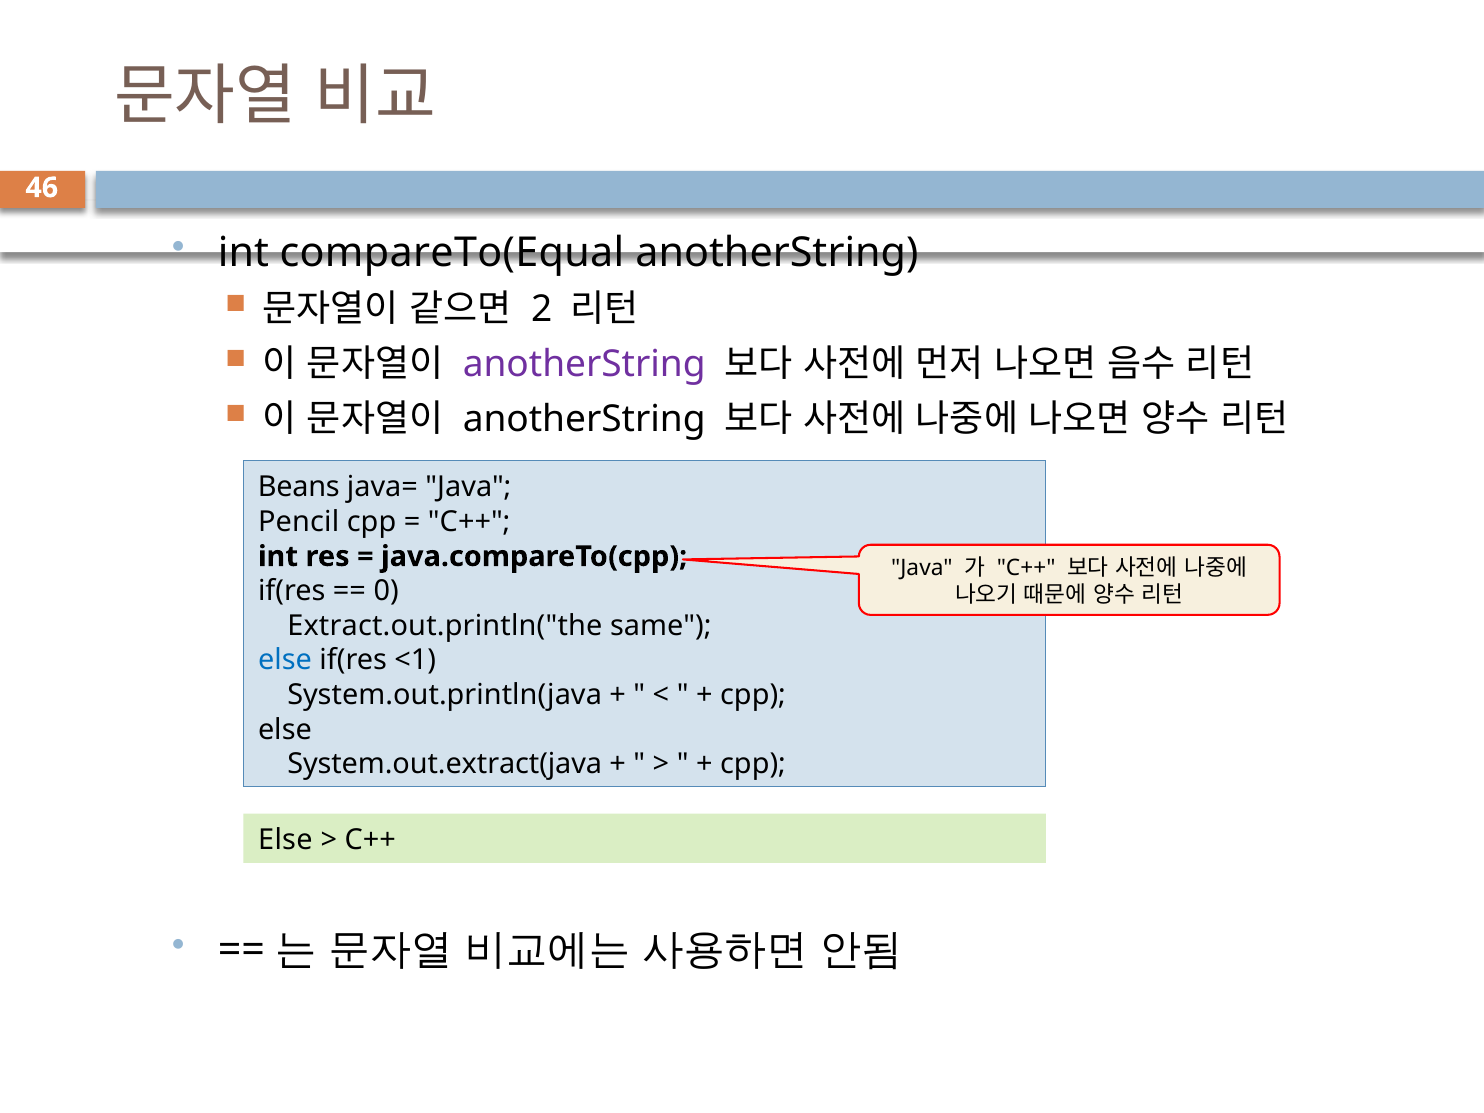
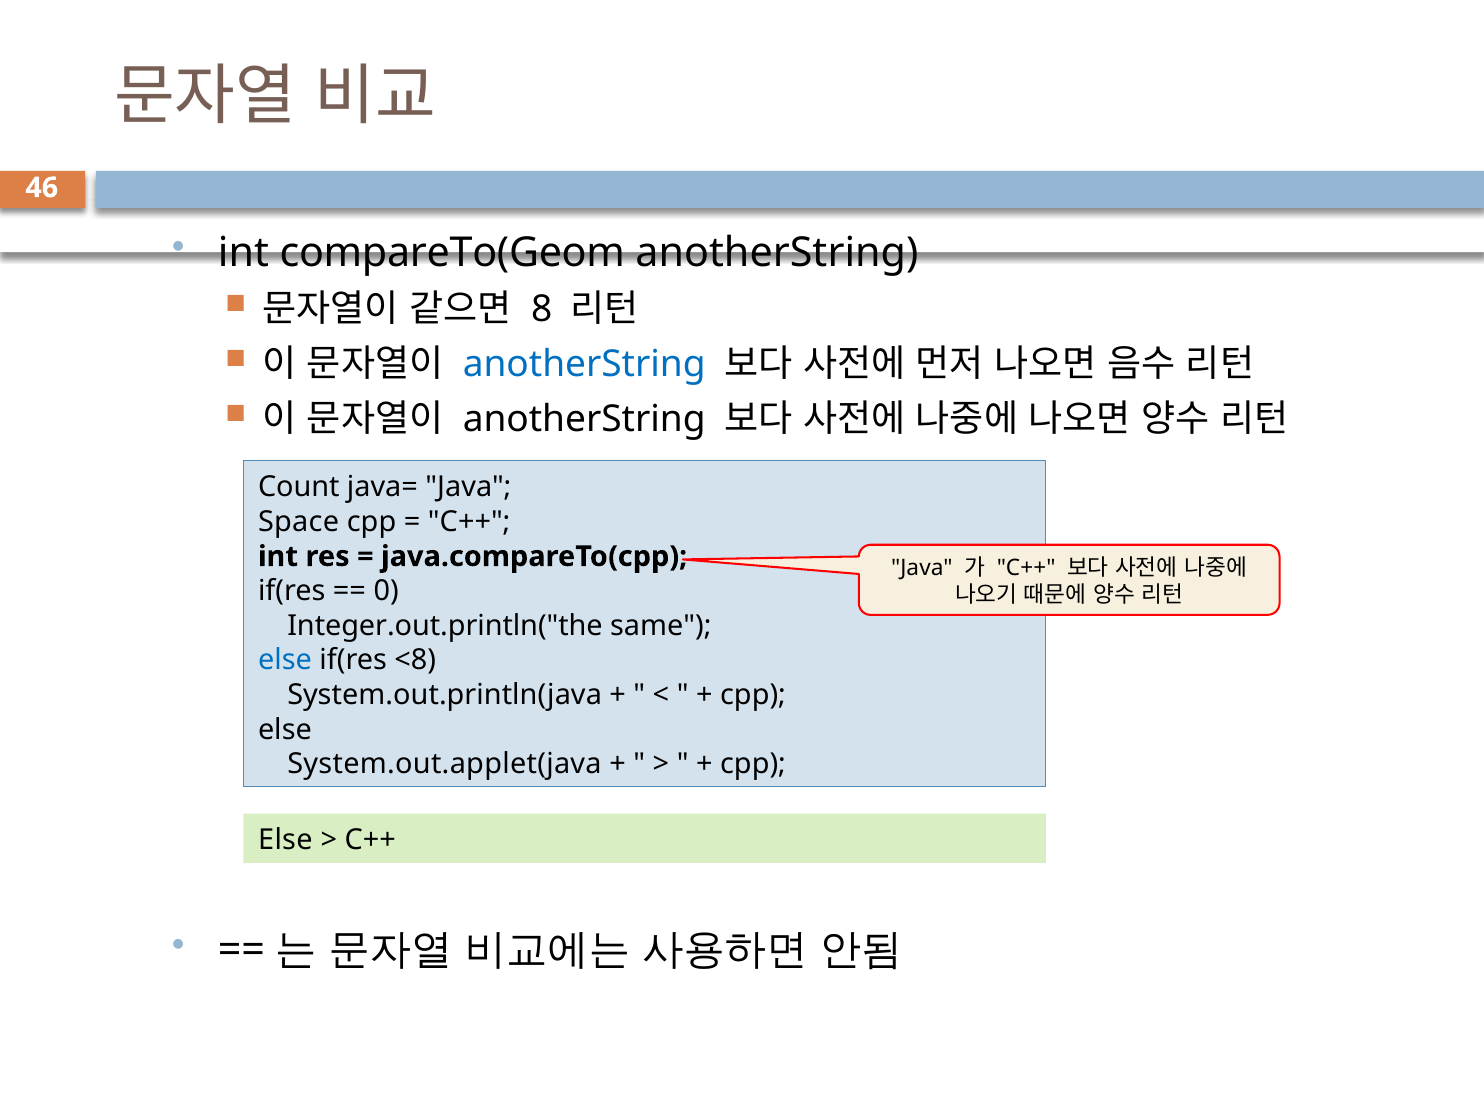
compareTo(Equal: compareTo(Equal -> compareTo(Geom (452, 253)
2: 2 -> 8 (542, 310)
anotherString colour: purple -> blue (584, 364)
Beans: Beans -> Count (299, 487)
Pencil: Pencil -> Space (299, 522)
Extract.out.println("the: Extract.out.println("the -> Integer.out.println("the (445, 626)
<1: <1 -> <8 (415, 660)
System.out.extract(java: System.out.extract(java -> System.out.applet(java (444, 764)
